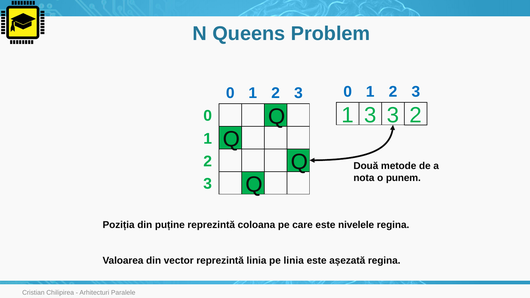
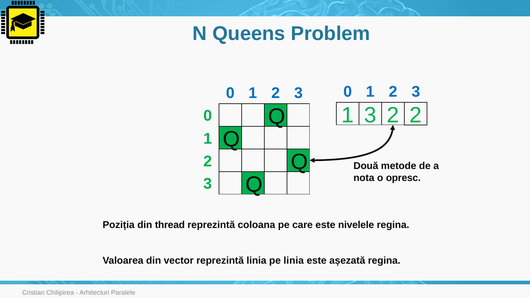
3 3: 3 -> 2 (393, 115)
punem: punem -> opresc (403, 178)
puține: puține -> thread (170, 225)
